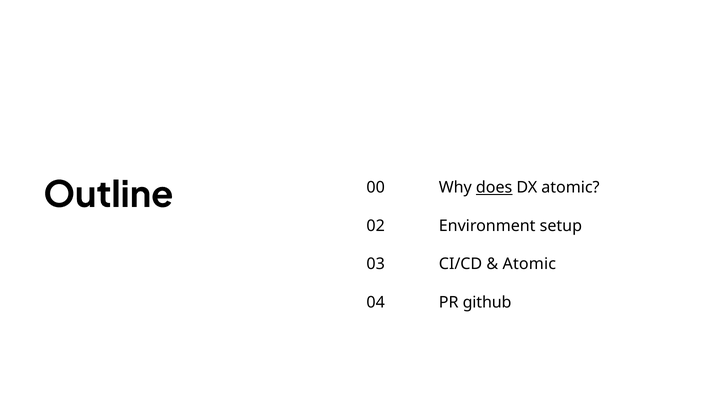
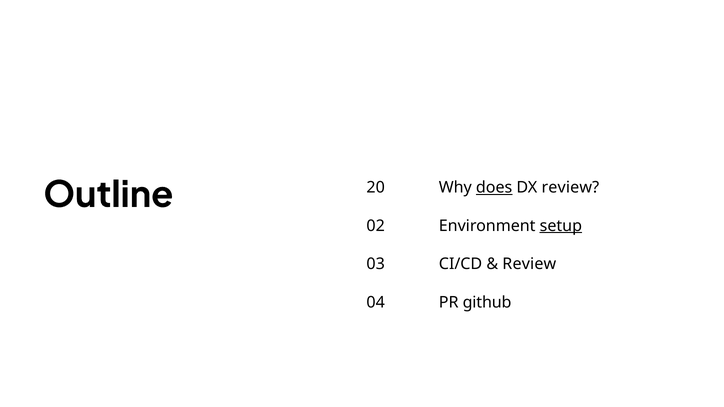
00: 00 -> 20 (376, 188)
DX atomic: atomic -> review (570, 188)
setup underline: none -> present (561, 226)
Atomic: Atomic -> Review (529, 264)
